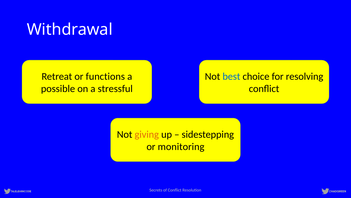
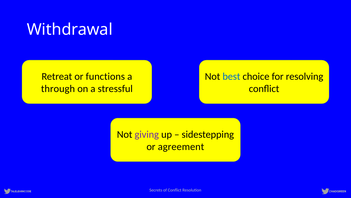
possible: possible -> through (58, 88)
giving colour: orange -> purple (147, 134)
monitoring: monitoring -> agreement (181, 146)
